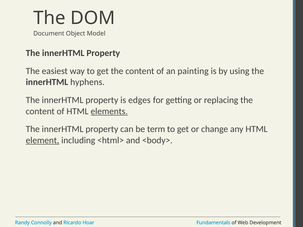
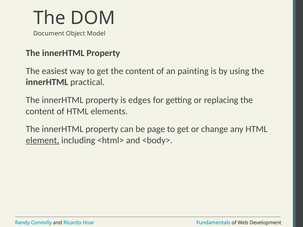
hyphens: hyphens -> practical (88, 82)
elements underline: present -> none (109, 111)
term: term -> page (156, 129)
